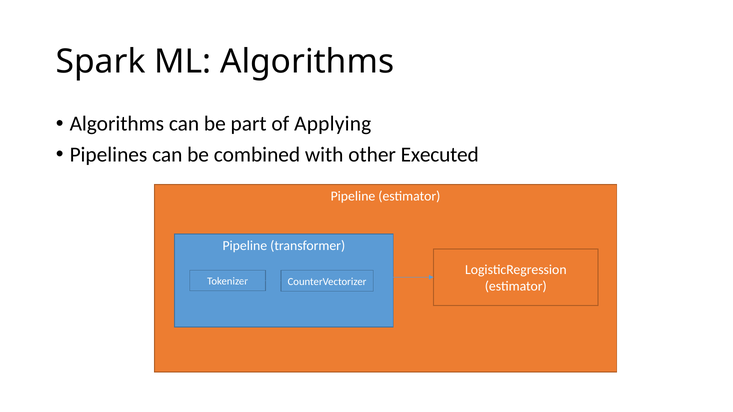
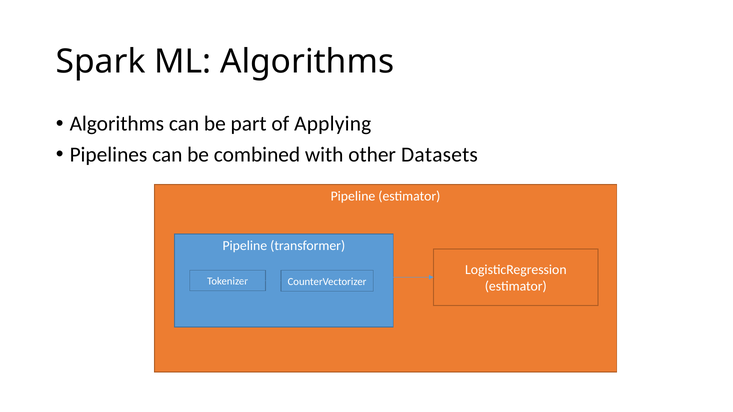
Executed: Executed -> Datasets (439, 155)
